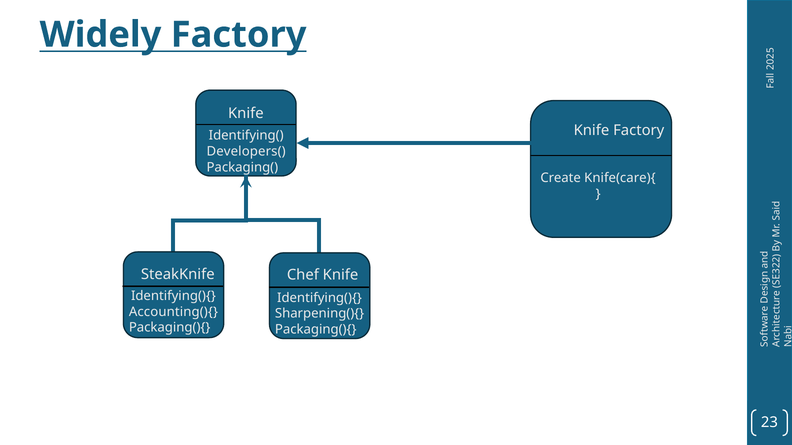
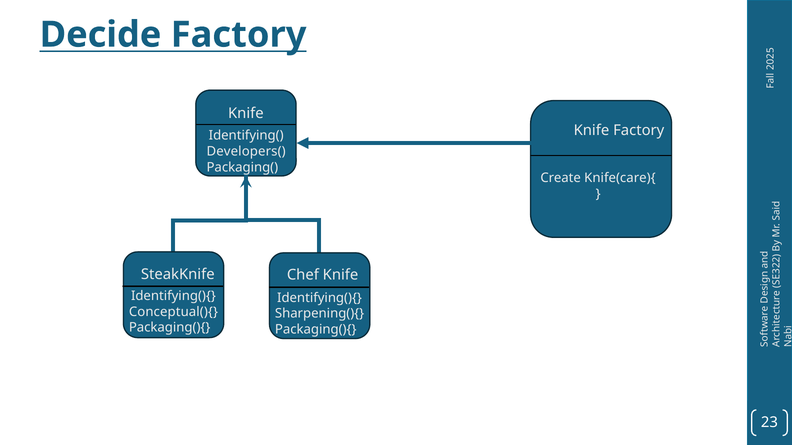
Widely: Widely -> Decide (101, 35)
Accounting(){: Accounting(){ -> Conceptual(){ (173, 312)
